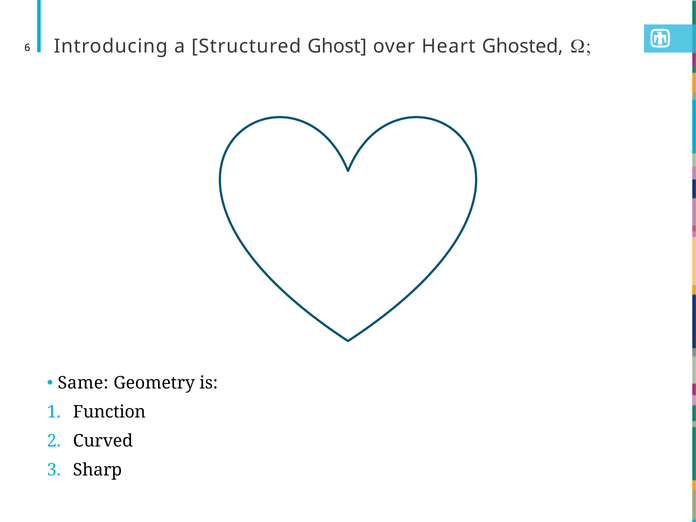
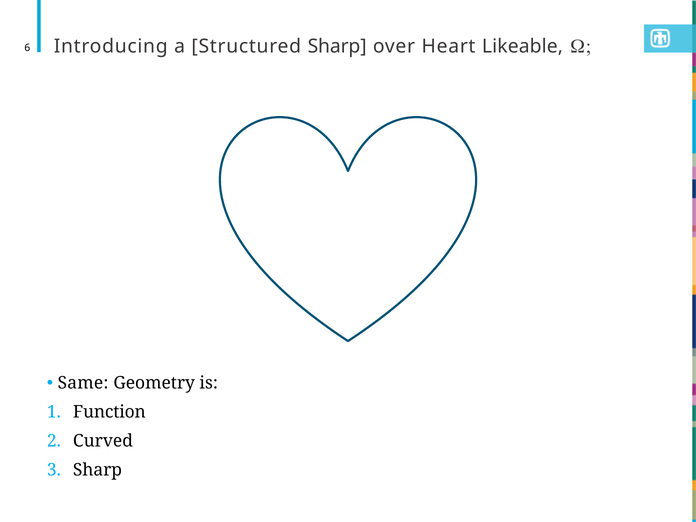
Structured Ghost: Ghost -> Sharp (337, 47)
Ghosted: Ghosted -> Likeable (523, 47)
